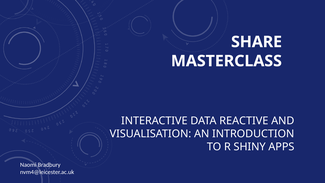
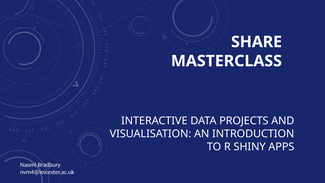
REACTIVE: REACTIVE -> PROJECTS (244, 121)
